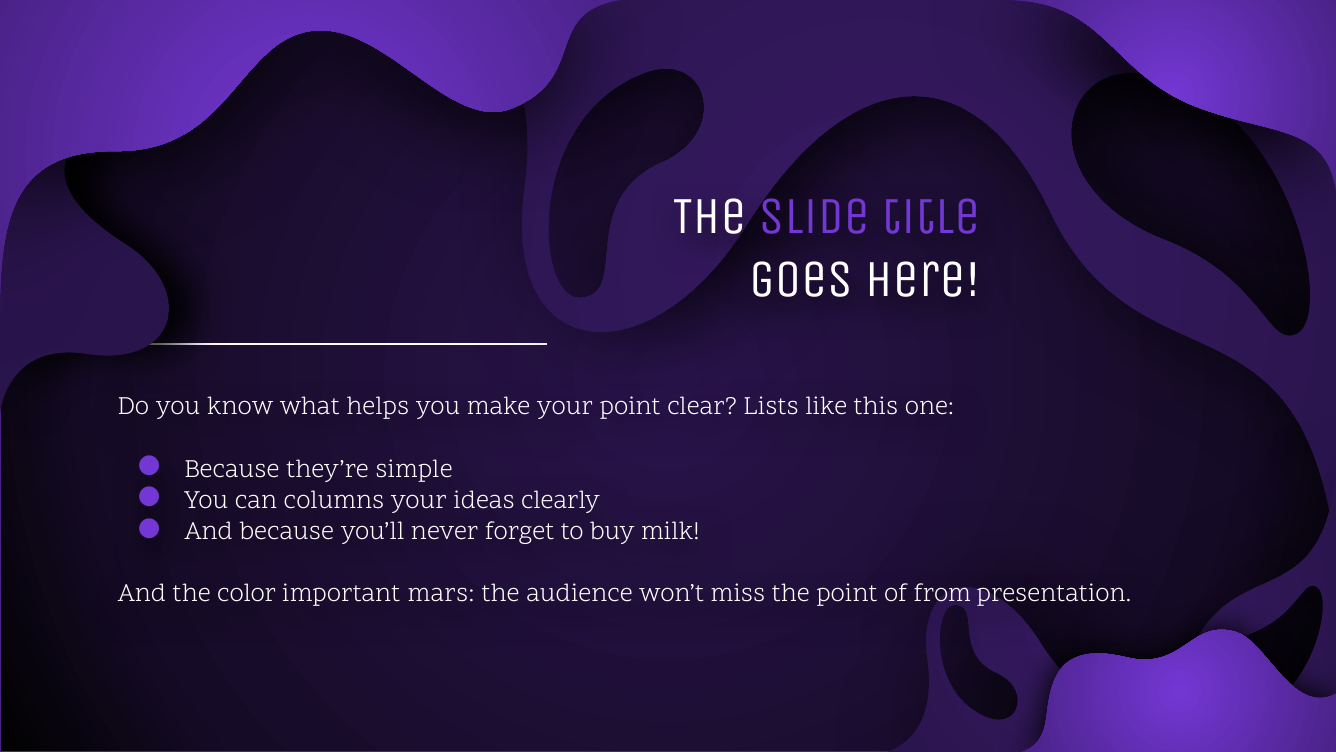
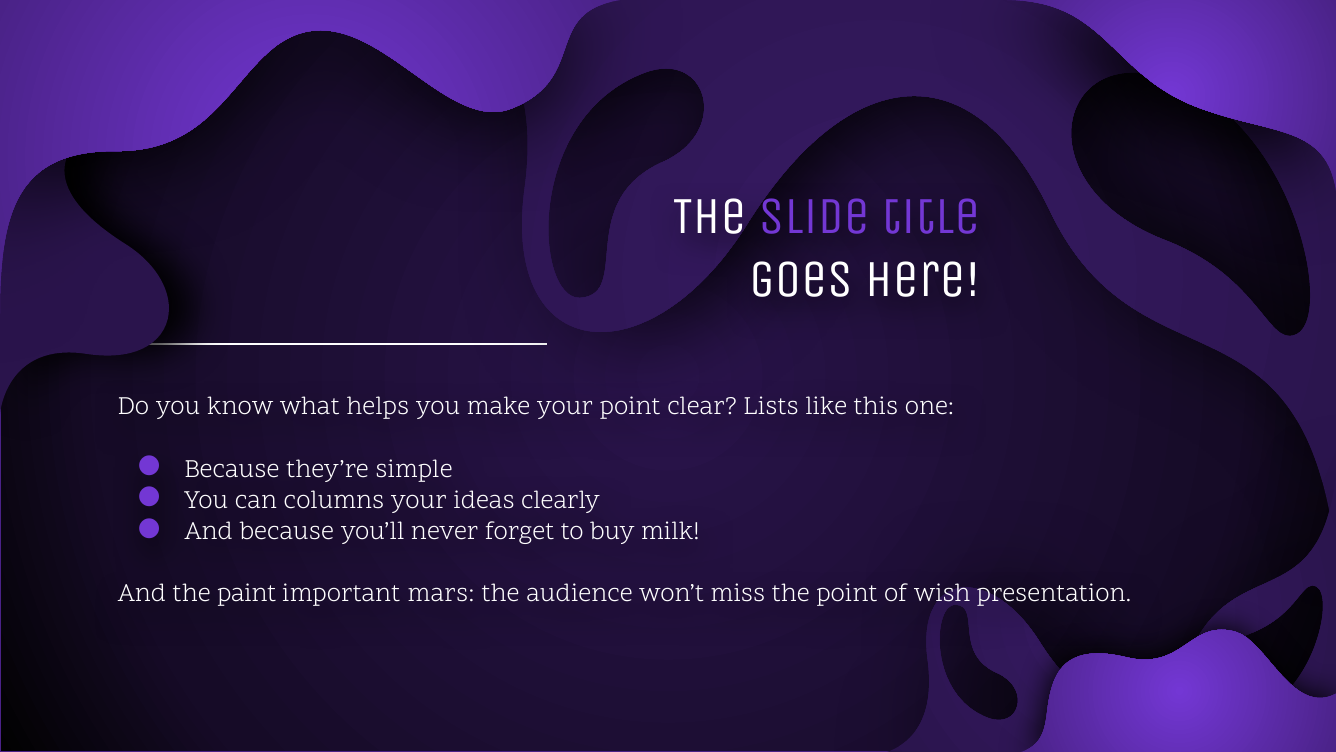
color: color -> paint (247, 593)
from: from -> wish (942, 593)
